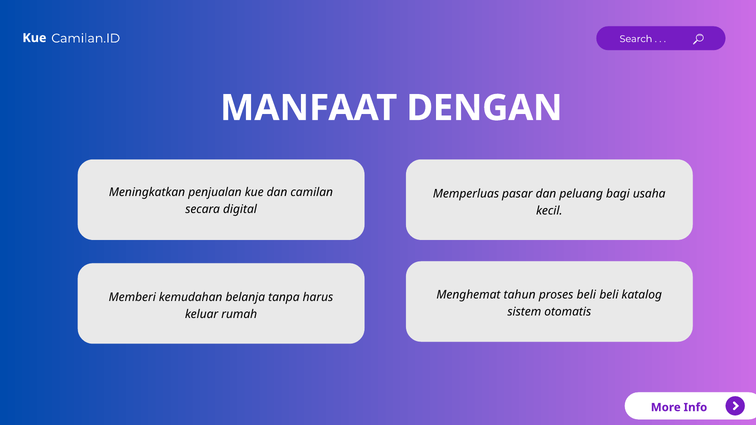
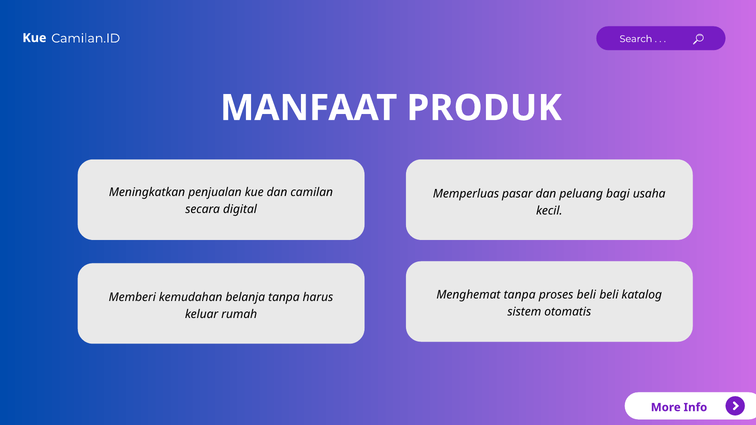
DENGAN: DENGAN -> PRODUK (484, 108)
Menghemat tahun: tahun -> tanpa (520, 295)
